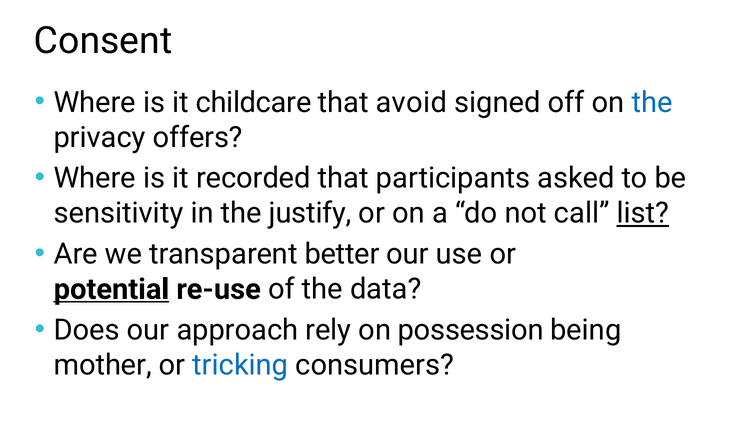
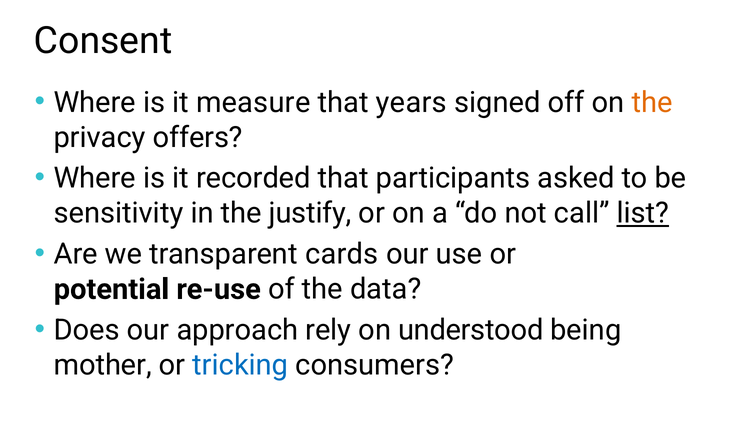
childcare: childcare -> measure (253, 102)
avoid: avoid -> years (411, 102)
the colour: blue -> orange (652, 102)
better: better -> cards (342, 254)
potential underline: present -> none (111, 289)
possession: possession -> understood (471, 330)
